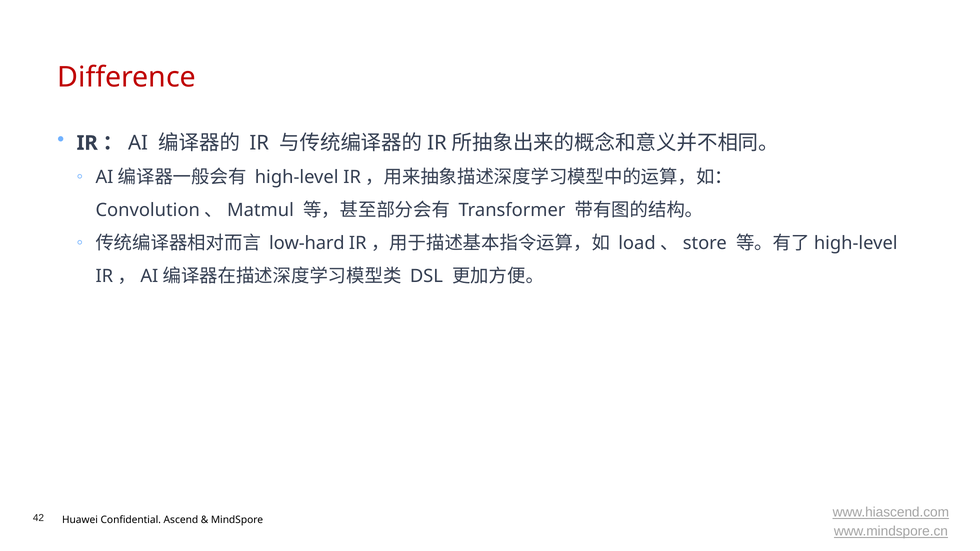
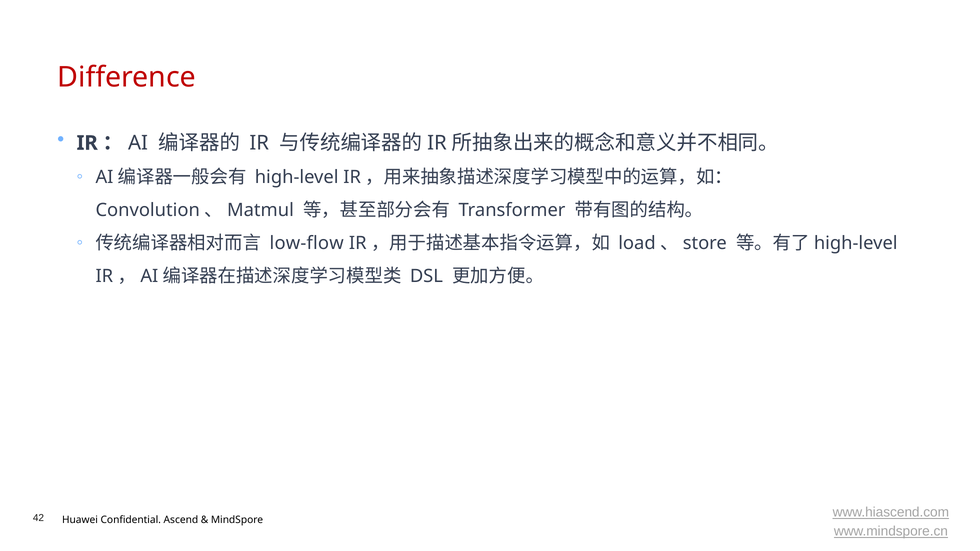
low-hard: low-hard -> low-flow (307, 243)
